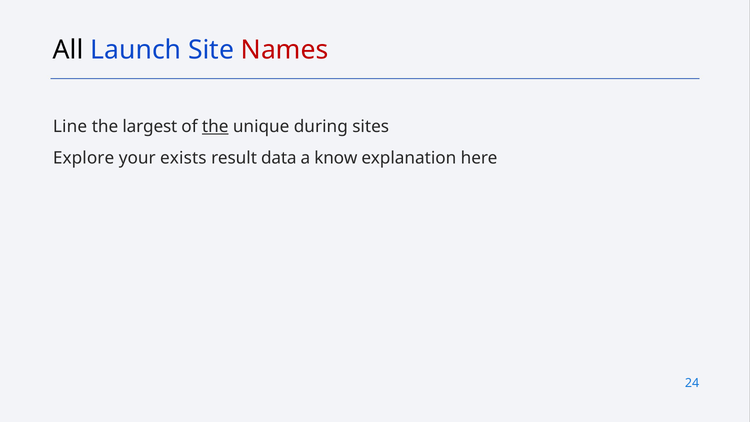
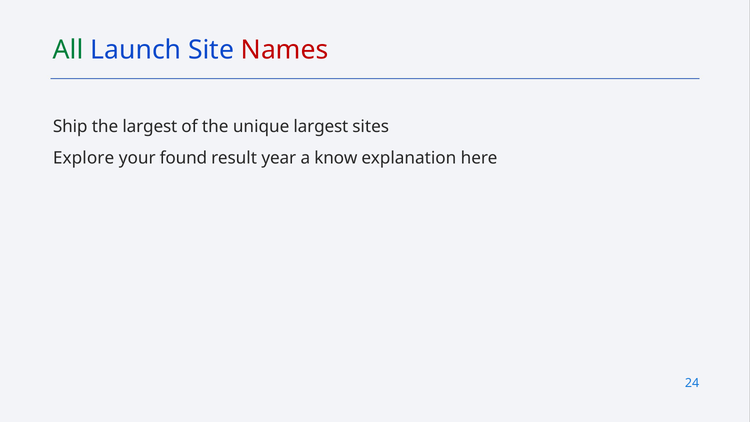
All colour: black -> green (68, 50)
Line: Line -> Ship (70, 127)
the underline: present -> none (215, 127)
unique during: during -> largest (321, 127)
exists: exists -> found (183, 158)
data: data -> year (279, 158)
